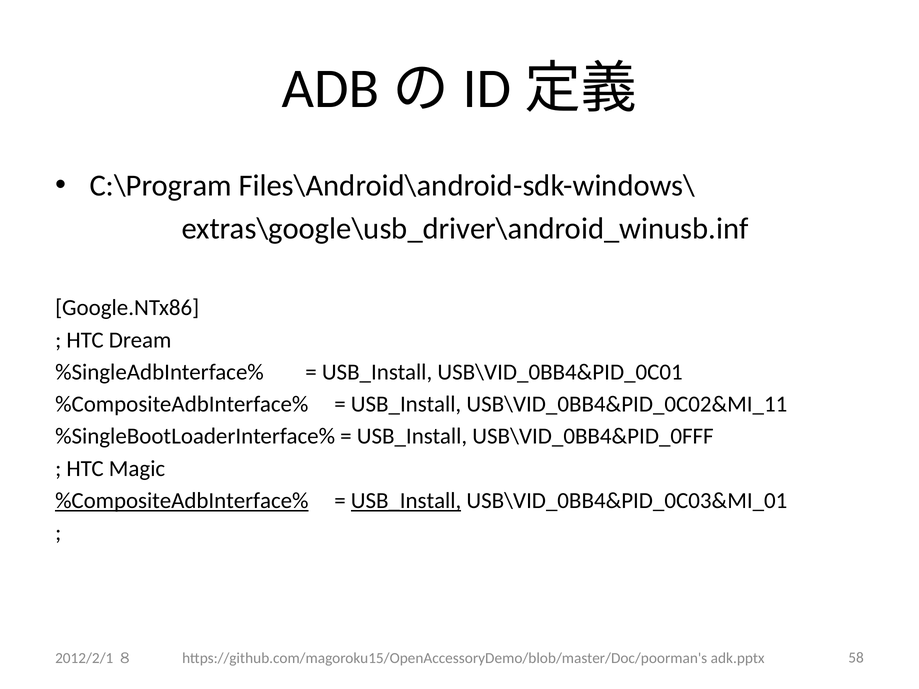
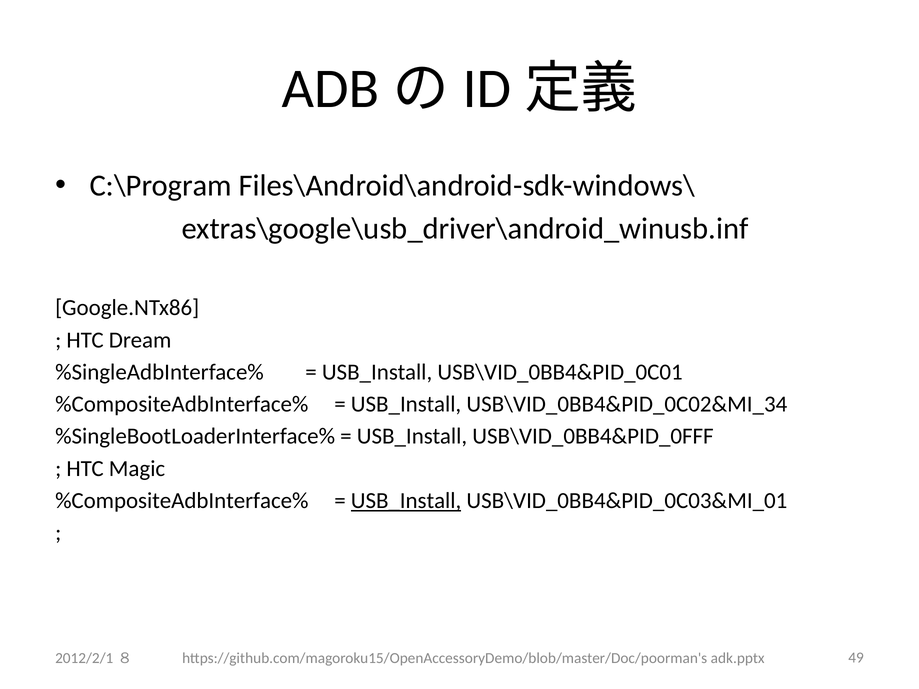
USB\VID_0BB4&PID_0C02&MI_11: USB\VID_0BB4&PID_0C02&MI_11 -> USB\VID_0BB4&PID_0C02&MI_34 (627, 404)
%CompositeAdbInterface% underline: present -> none (182, 501)
58: 58 -> 49 (856, 658)
